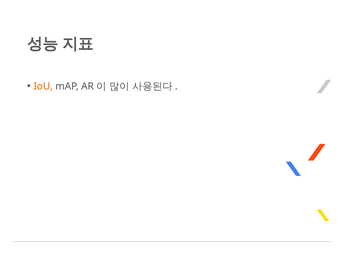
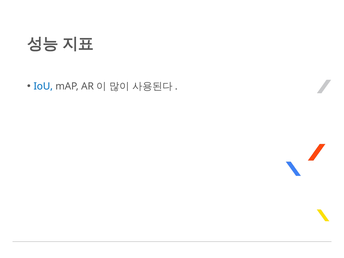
IoU colour: orange -> blue (43, 86)
